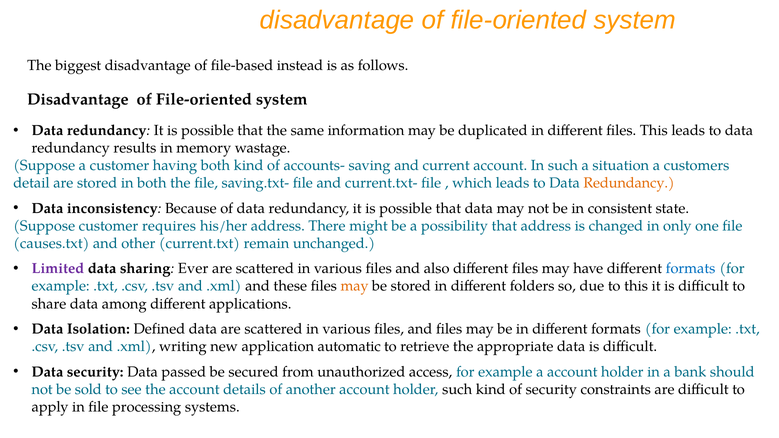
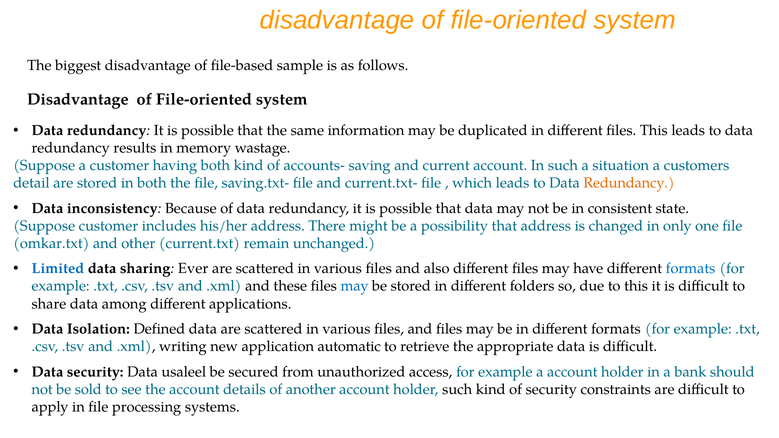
instead: instead -> sample (300, 65)
requires: requires -> includes (169, 226)
causes.txt: causes.txt -> omkar.txt (51, 243)
Limited colour: purple -> blue (58, 269)
may colour: orange -> blue (355, 286)
passed: passed -> usaleel (184, 372)
